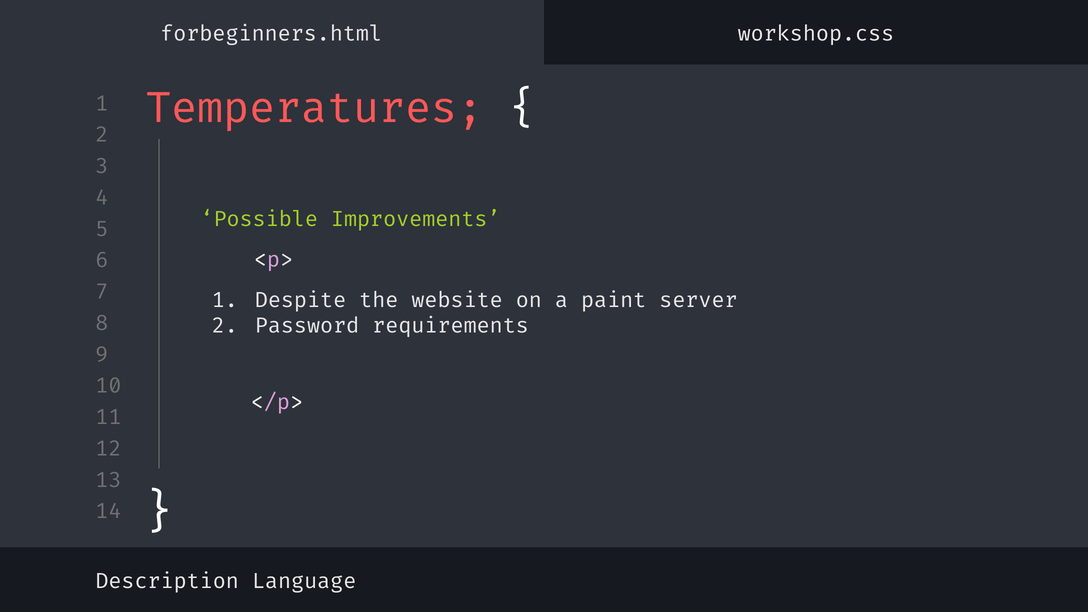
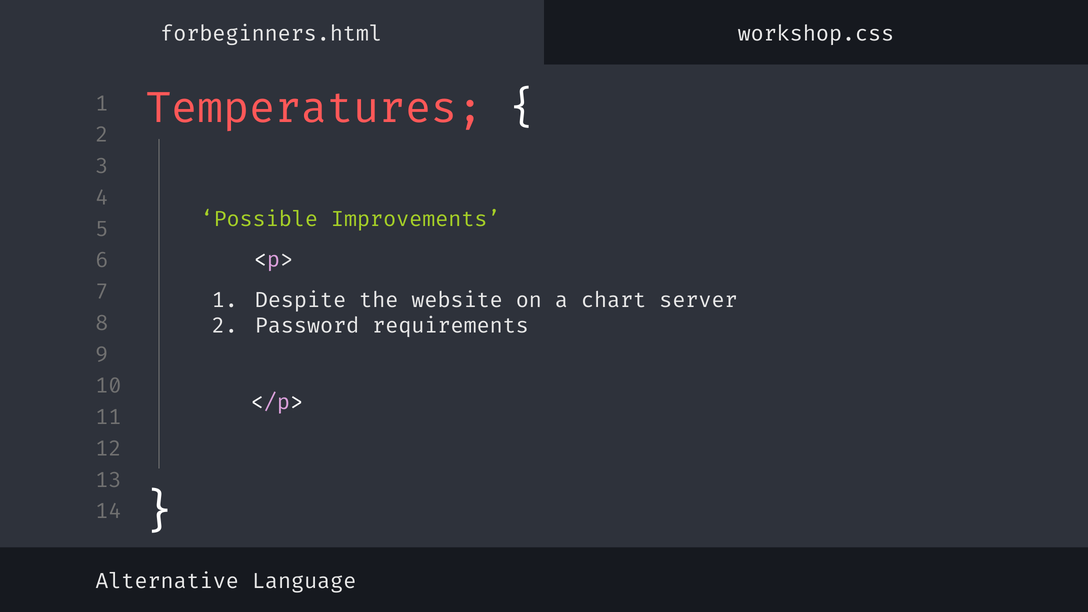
paint: paint -> chart (614, 300)
Description: Description -> Alternative (167, 581)
